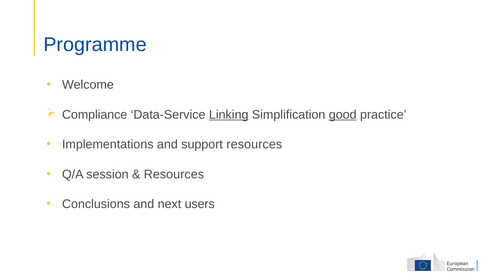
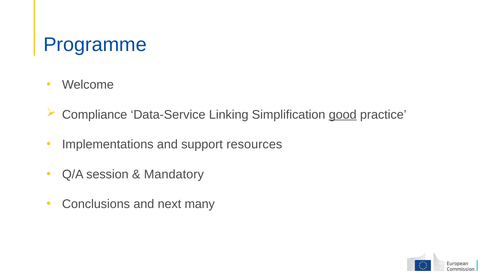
Linking underline: present -> none (229, 115)
Resources: Resources -> Mandatory (174, 175)
users: users -> many (200, 205)
